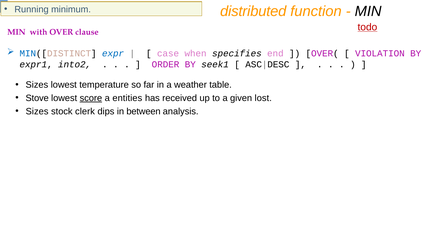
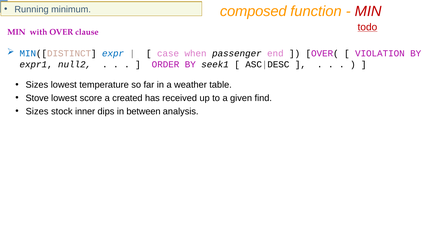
distributed: distributed -> composed (253, 11)
MIN colour: black -> red (368, 11)
specifies: specifies -> passenger (237, 53)
into2: into2 -> null2 (75, 64)
score underline: present -> none (91, 98)
entities: entities -> created (127, 98)
lost: lost -> find (263, 98)
clerk: clerk -> inner (85, 111)
